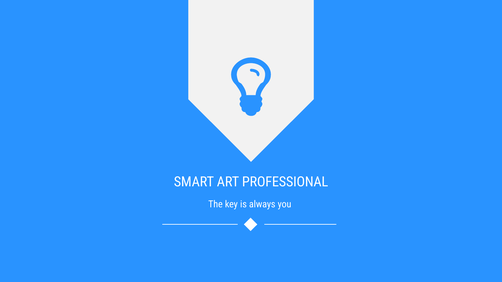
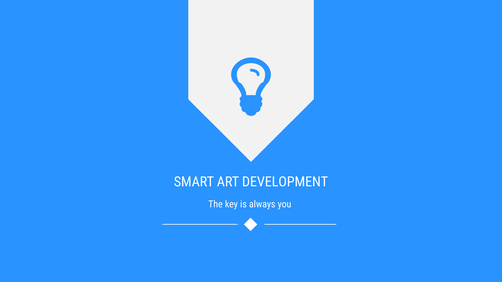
PROFESSIONAL: PROFESSIONAL -> DEVELOPMENT (285, 182)
